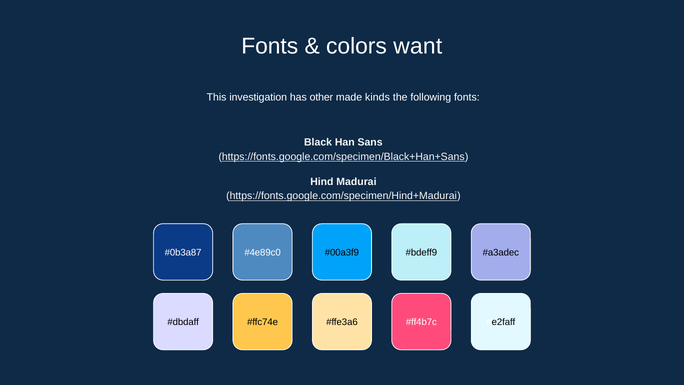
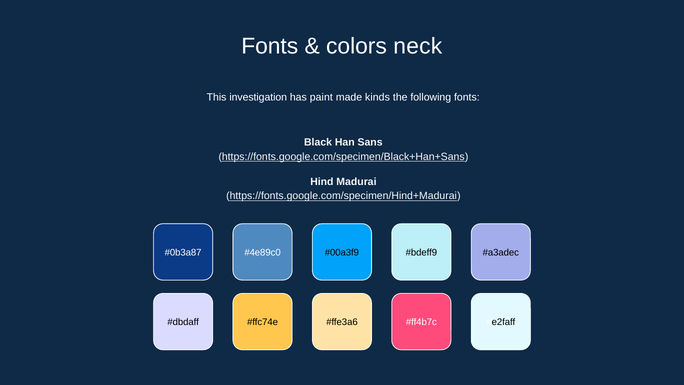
want: want -> neck (418, 46)
other: other -> paint (321, 97)
